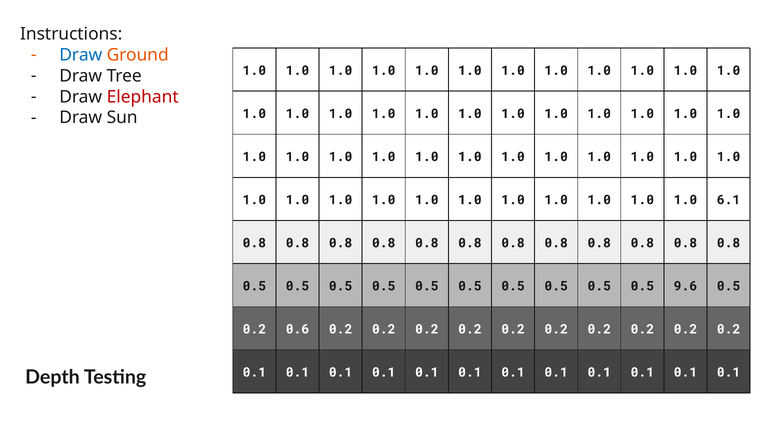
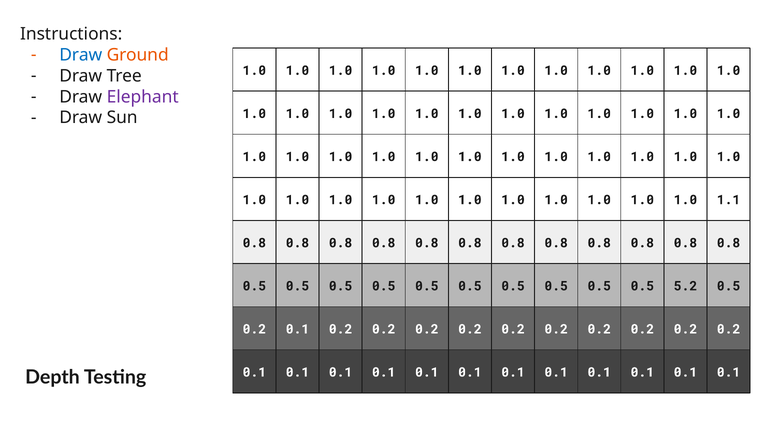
Elephant colour: red -> purple (143, 97)
6.1: 6.1 -> 1.1 (729, 200)
9.6: 9.6 -> 5.2 (685, 286)
0.6: 0.6 -> 0.1 (297, 329)
